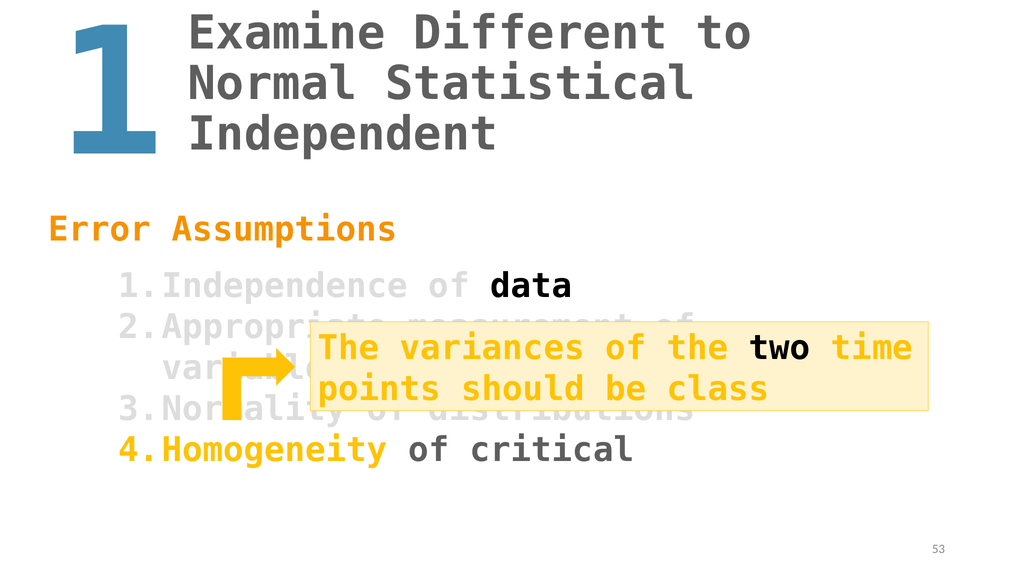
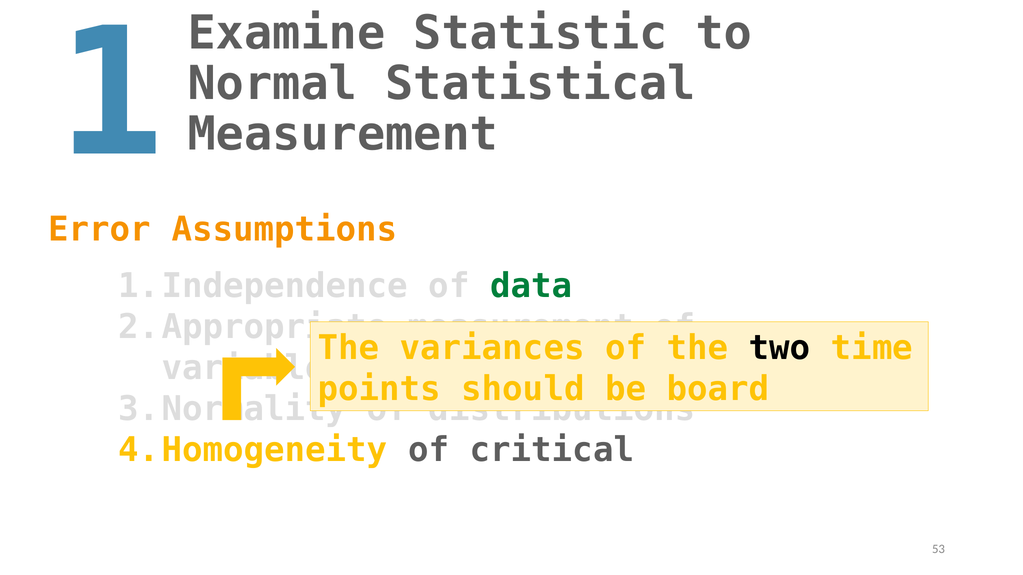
Different: Different -> Statistic (540, 33)
Independent: Independent -> Measurement (343, 134)
data colour: black -> green (531, 286)
class: class -> board (718, 389)
